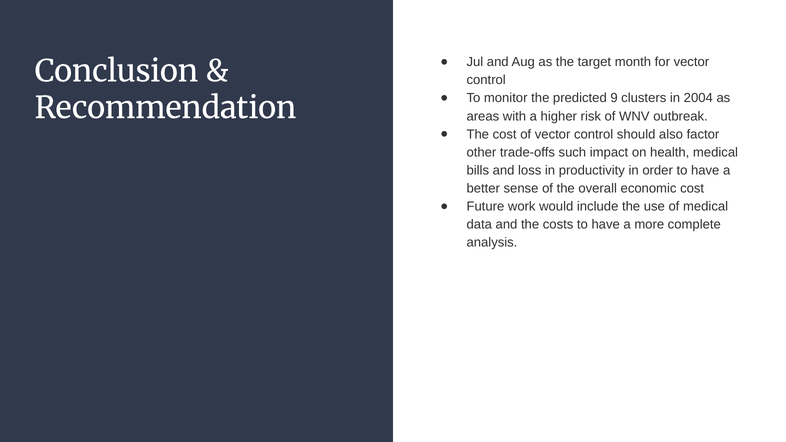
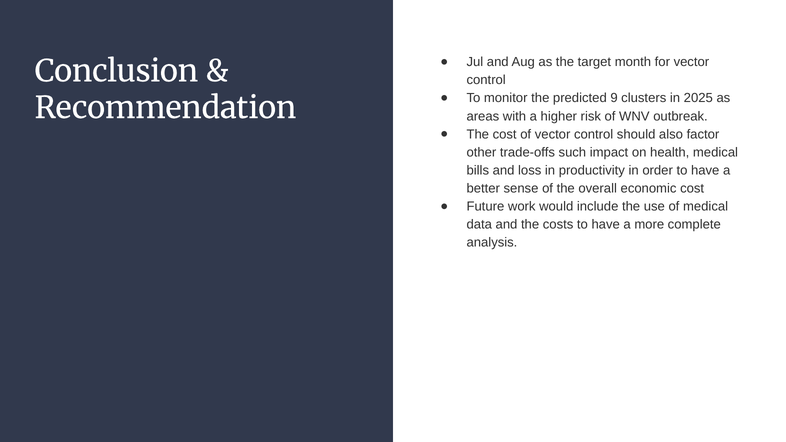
2004: 2004 -> 2025 (698, 98)
